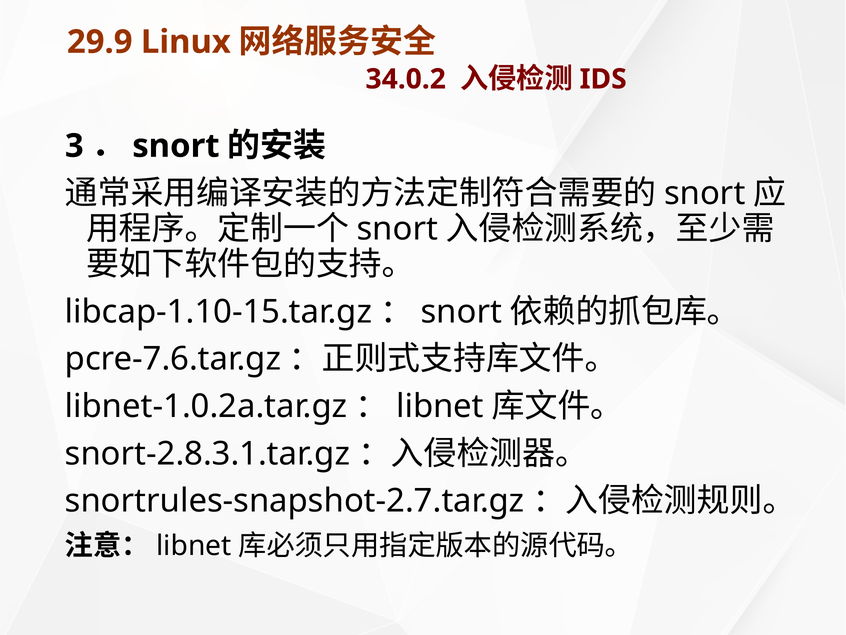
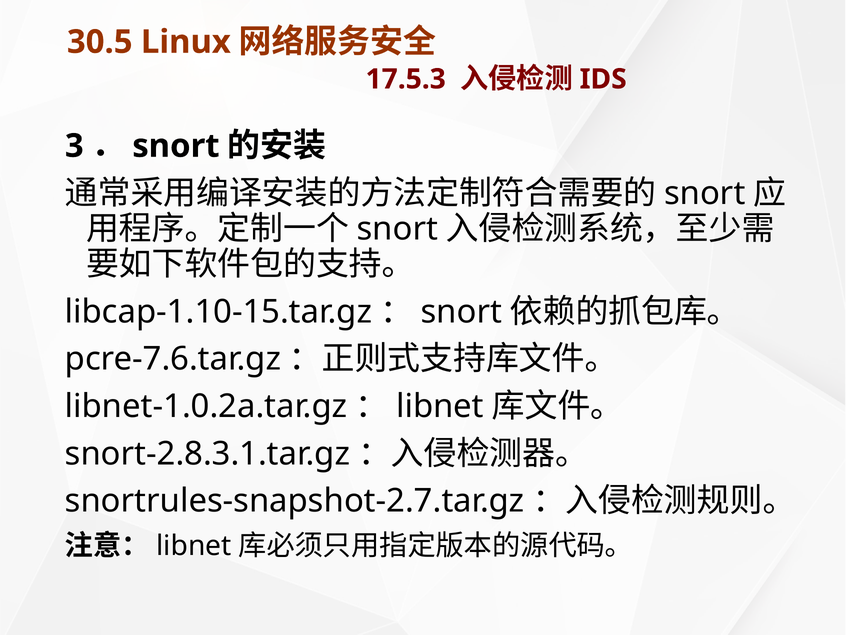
29.9: 29.9 -> 30.5 (100, 42)
34.0.2: 34.0.2 -> 17.5.3 (406, 79)
